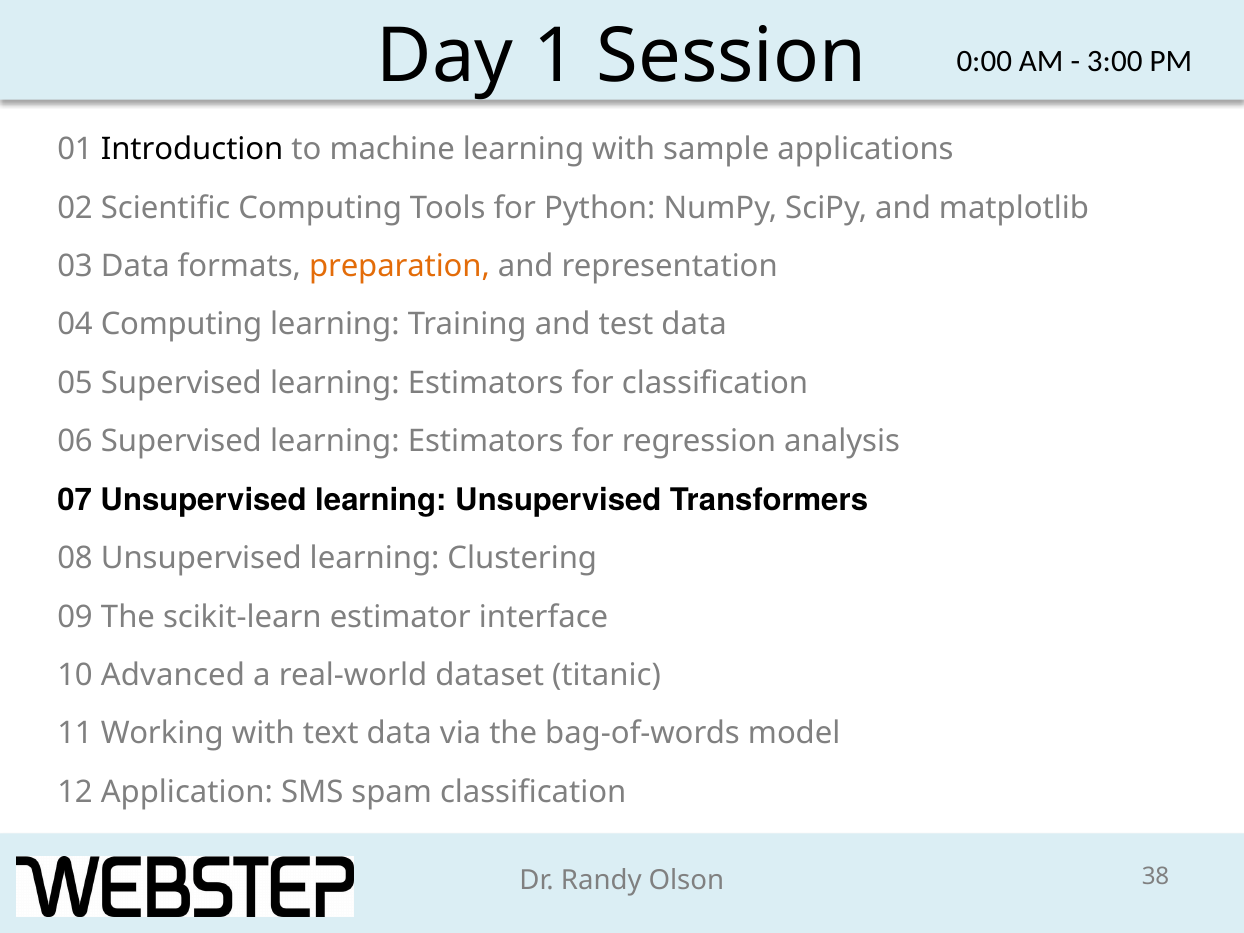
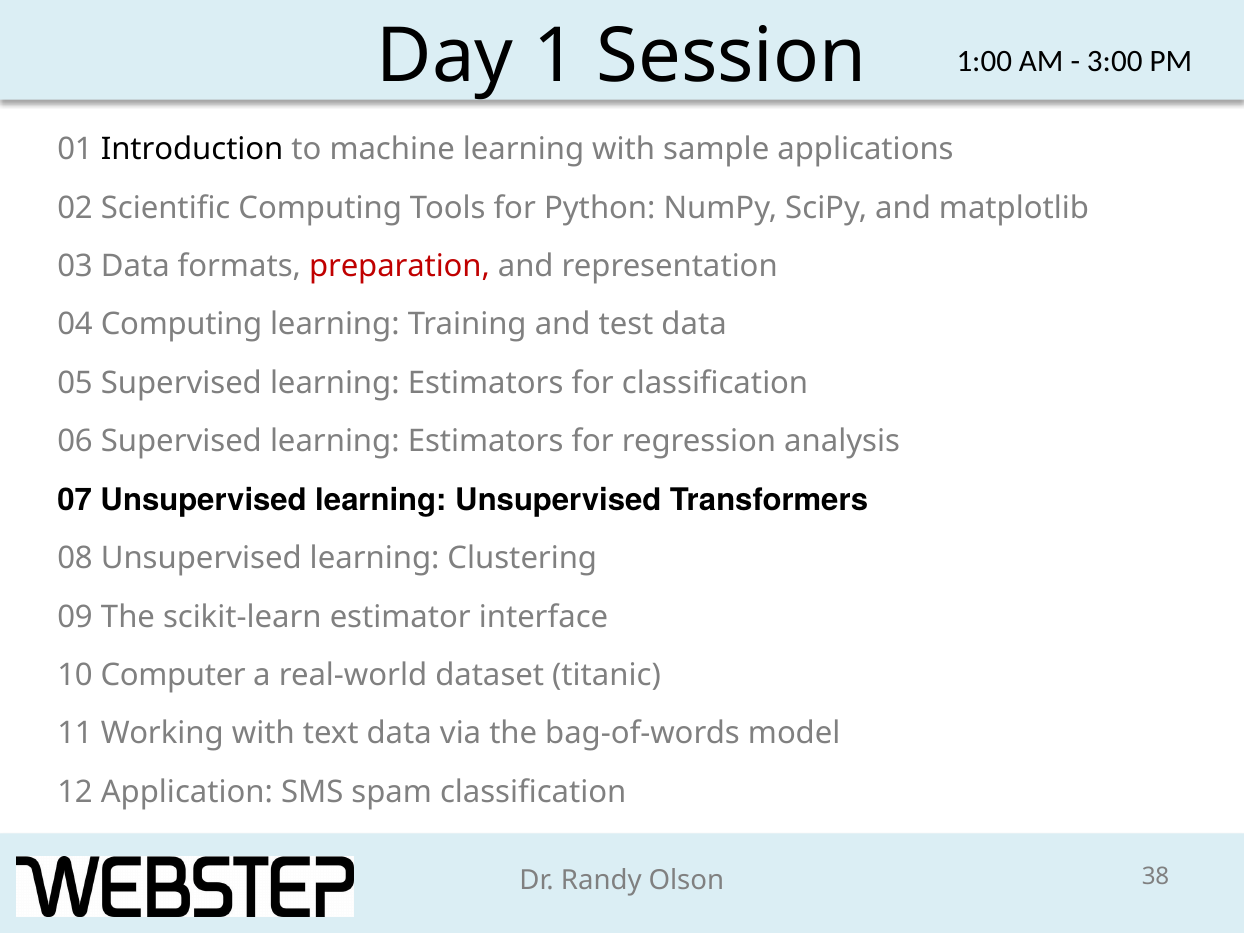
0:00: 0:00 -> 1:00 (984, 61)
preparation colour: orange -> red (399, 266)
Advanced: Advanced -> Computer (173, 675)
